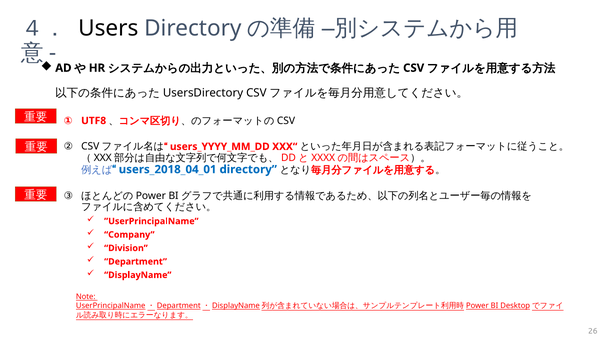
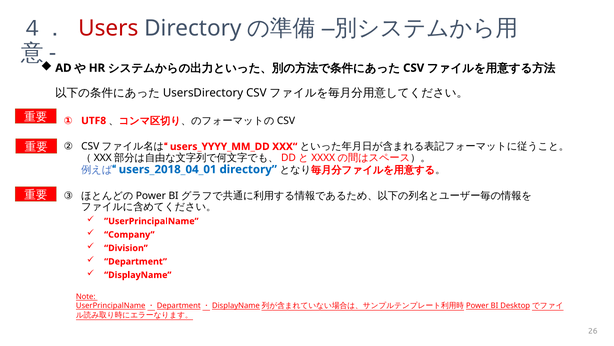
Users colour: black -> red (108, 28)
